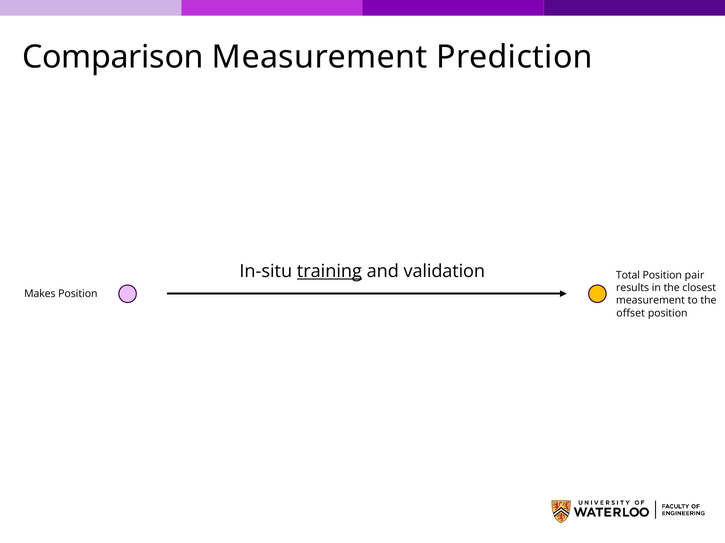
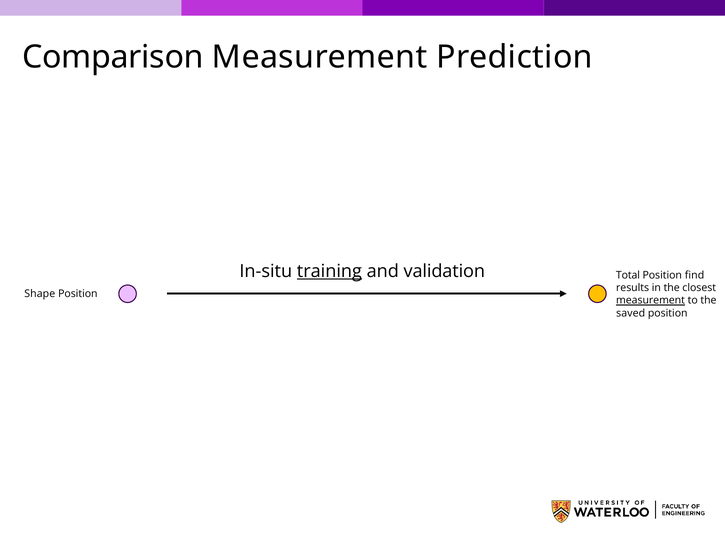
pair: pair -> find (695, 275)
Makes: Makes -> Shape (40, 294)
measurement underline: none -> present (651, 301)
offset: offset -> saved (631, 314)
